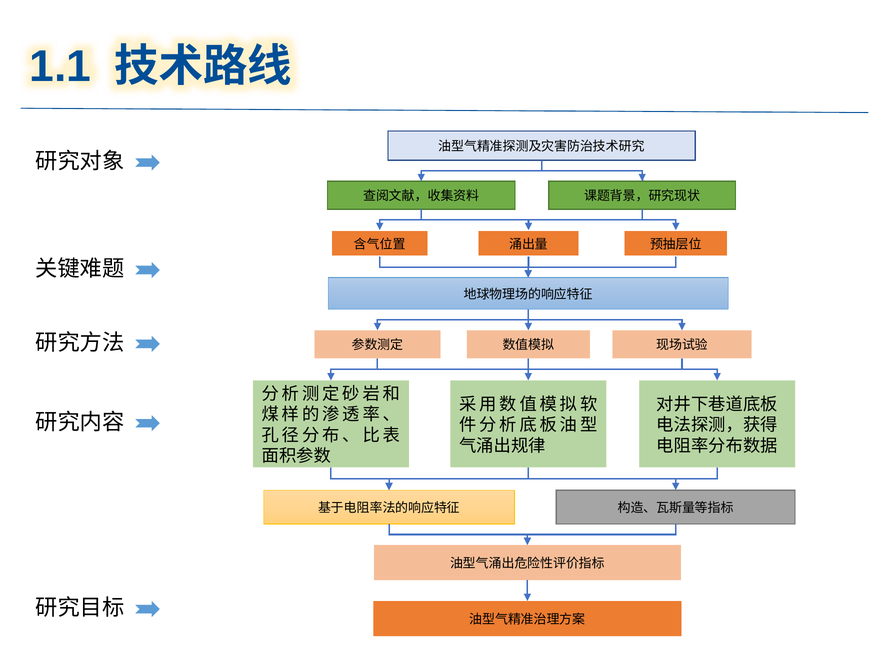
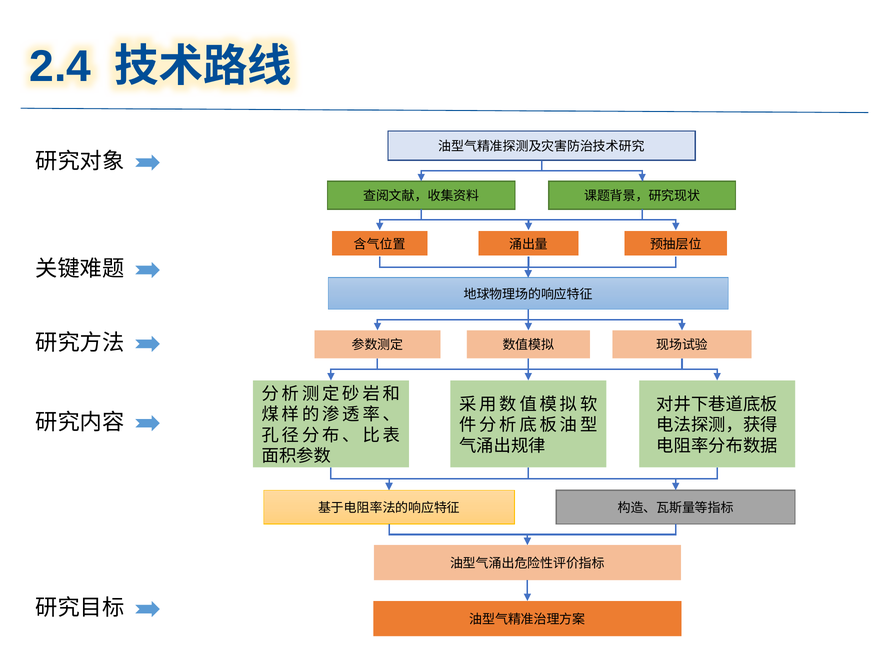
1.1: 1.1 -> 2.4 (60, 66)
